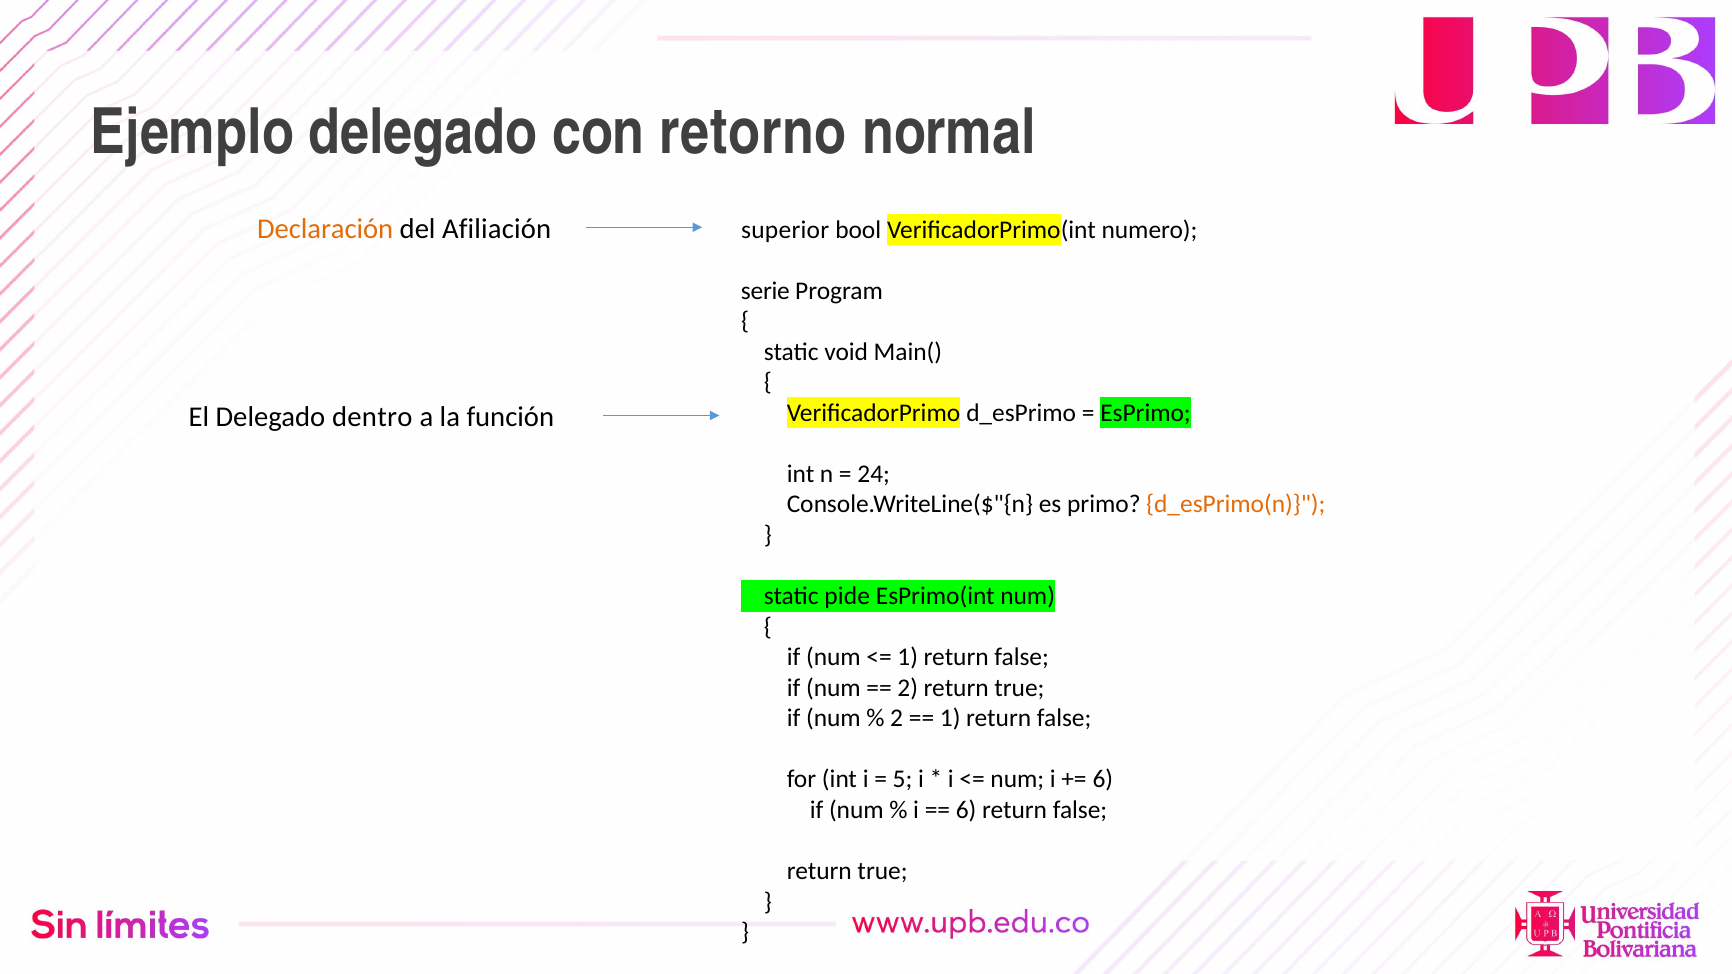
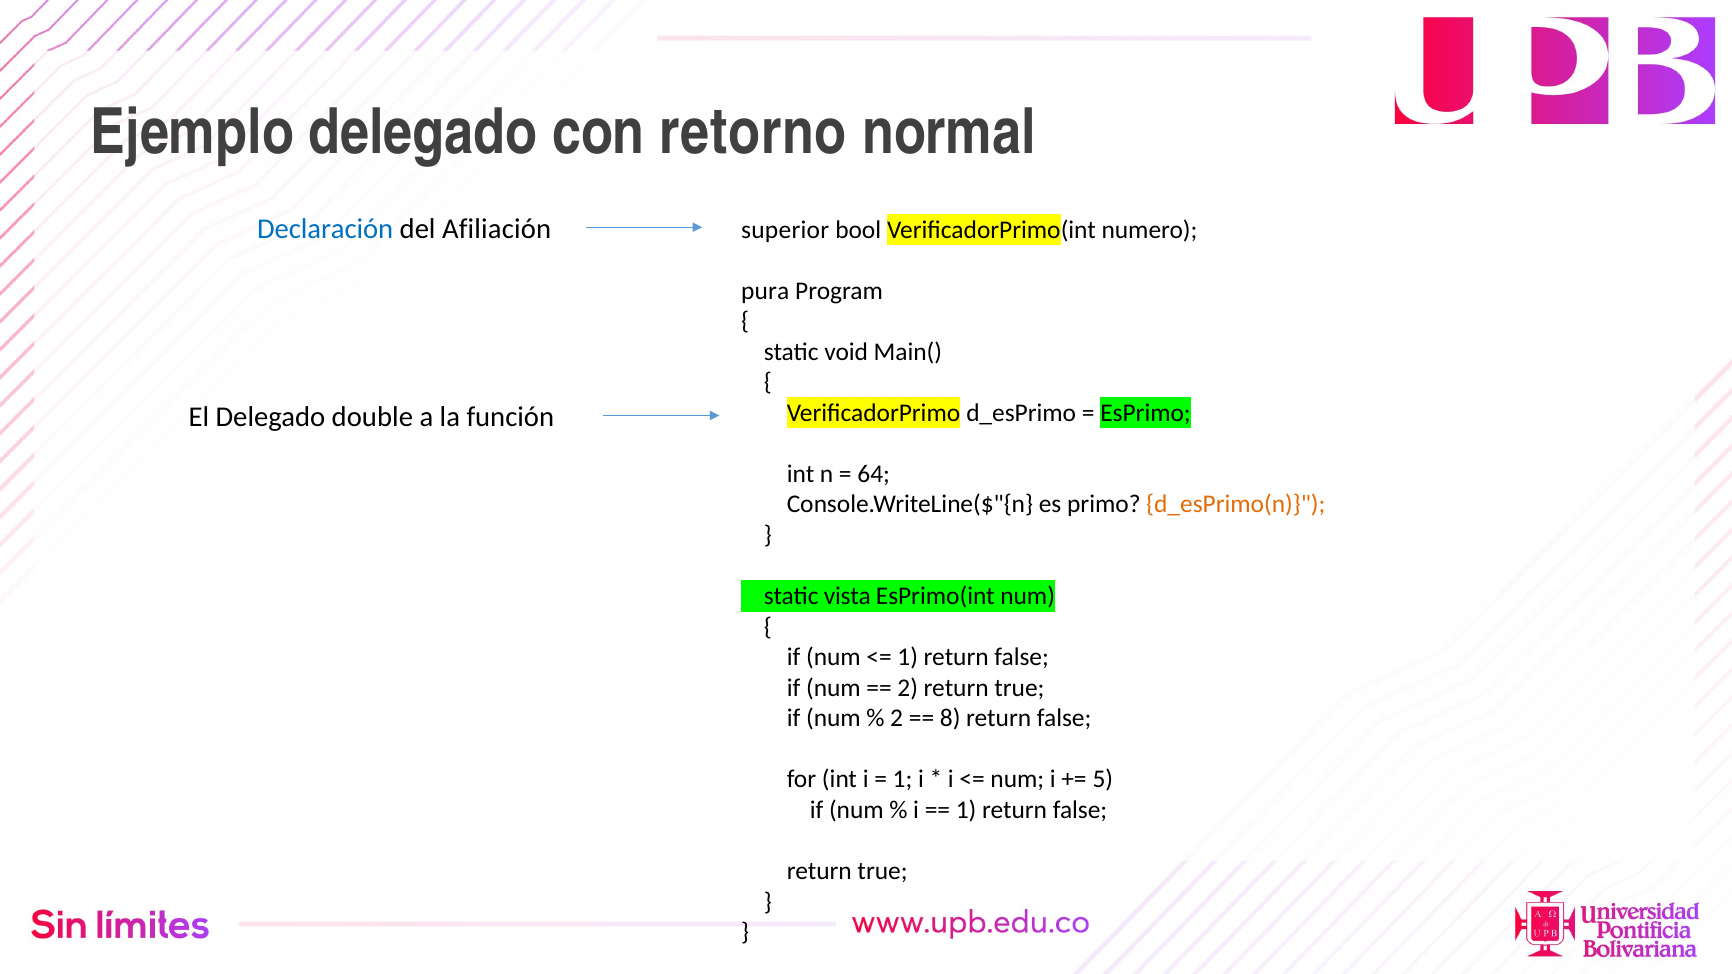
Declaración colour: orange -> blue (325, 229)
serie: serie -> pura (765, 291)
dentro: dentro -> double (372, 417)
24: 24 -> 64 (874, 474)
pide: pide -> vista (847, 596)
1: 1 -> 8 (950, 719)
5: 5 -> 1 (903, 780)
6: 6 -> 5 (1103, 780)
6: 6 -> 1 (966, 810)
